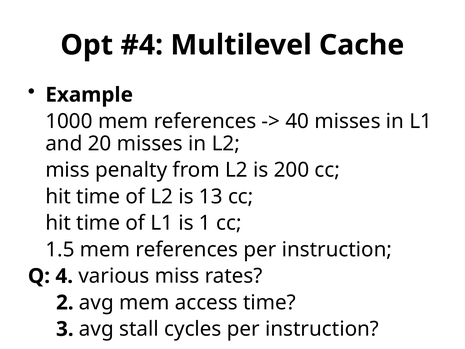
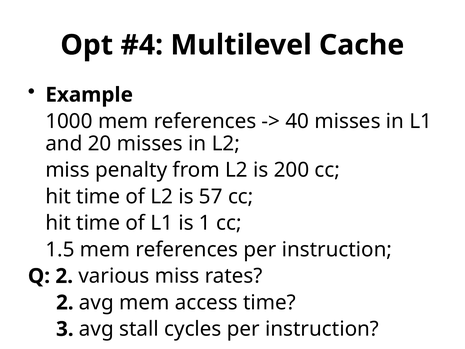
13: 13 -> 57 (211, 196)
Q 4: 4 -> 2 (64, 276)
